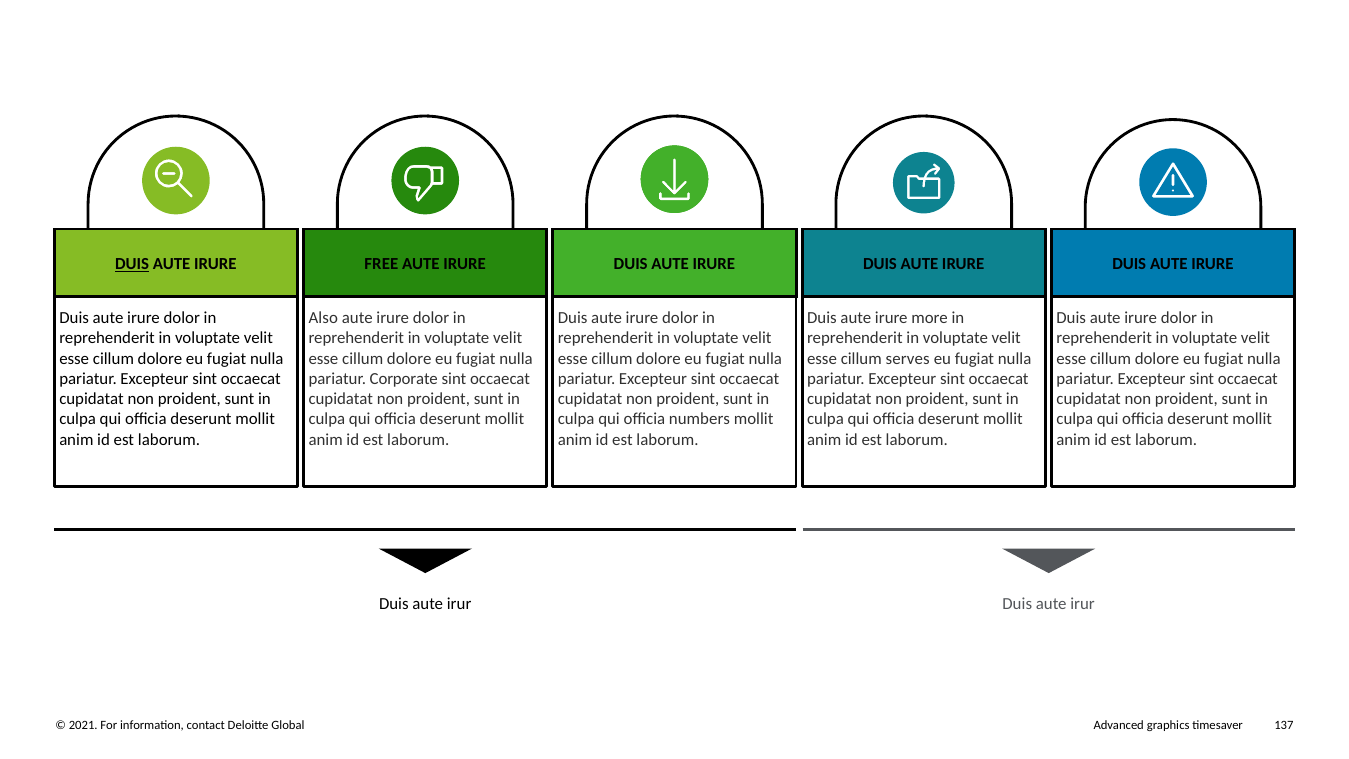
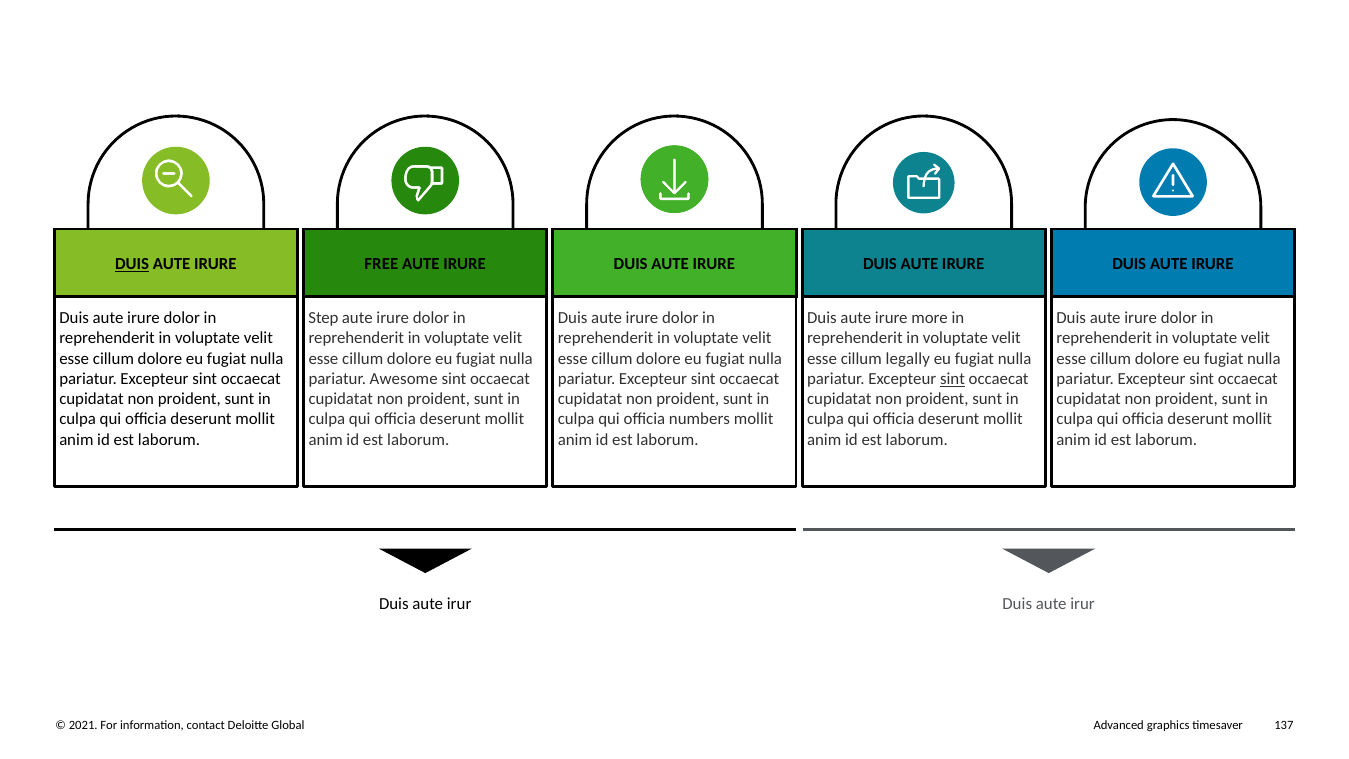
Also: Also -> Step (323, 318)
serves: serves -> legally (908, 358)
Corporate: Corporate -> Awesome (404, 379)
sint underline: none -> present (953, 379)
